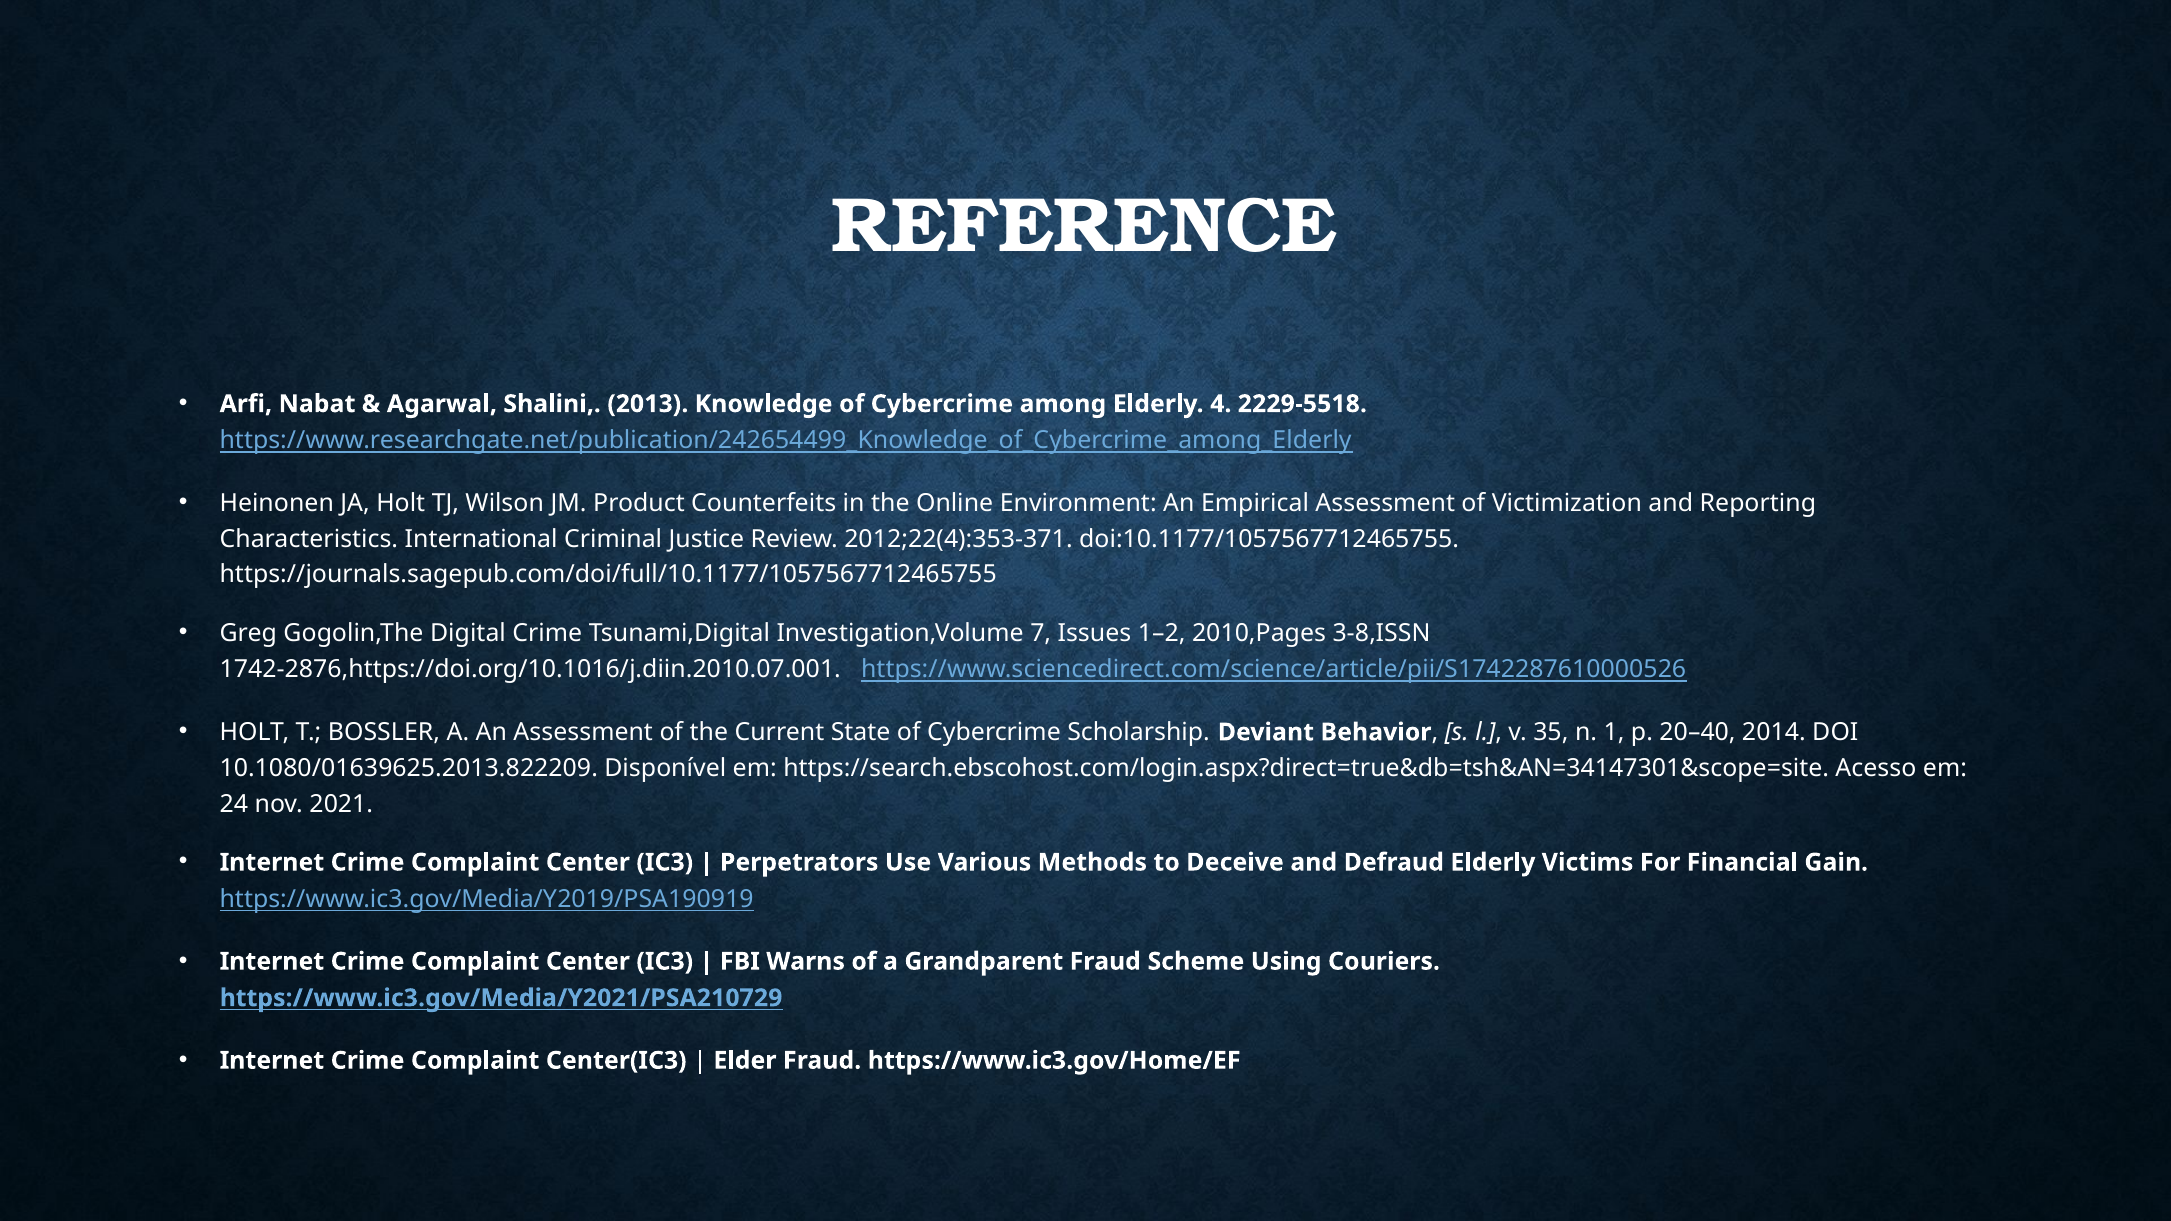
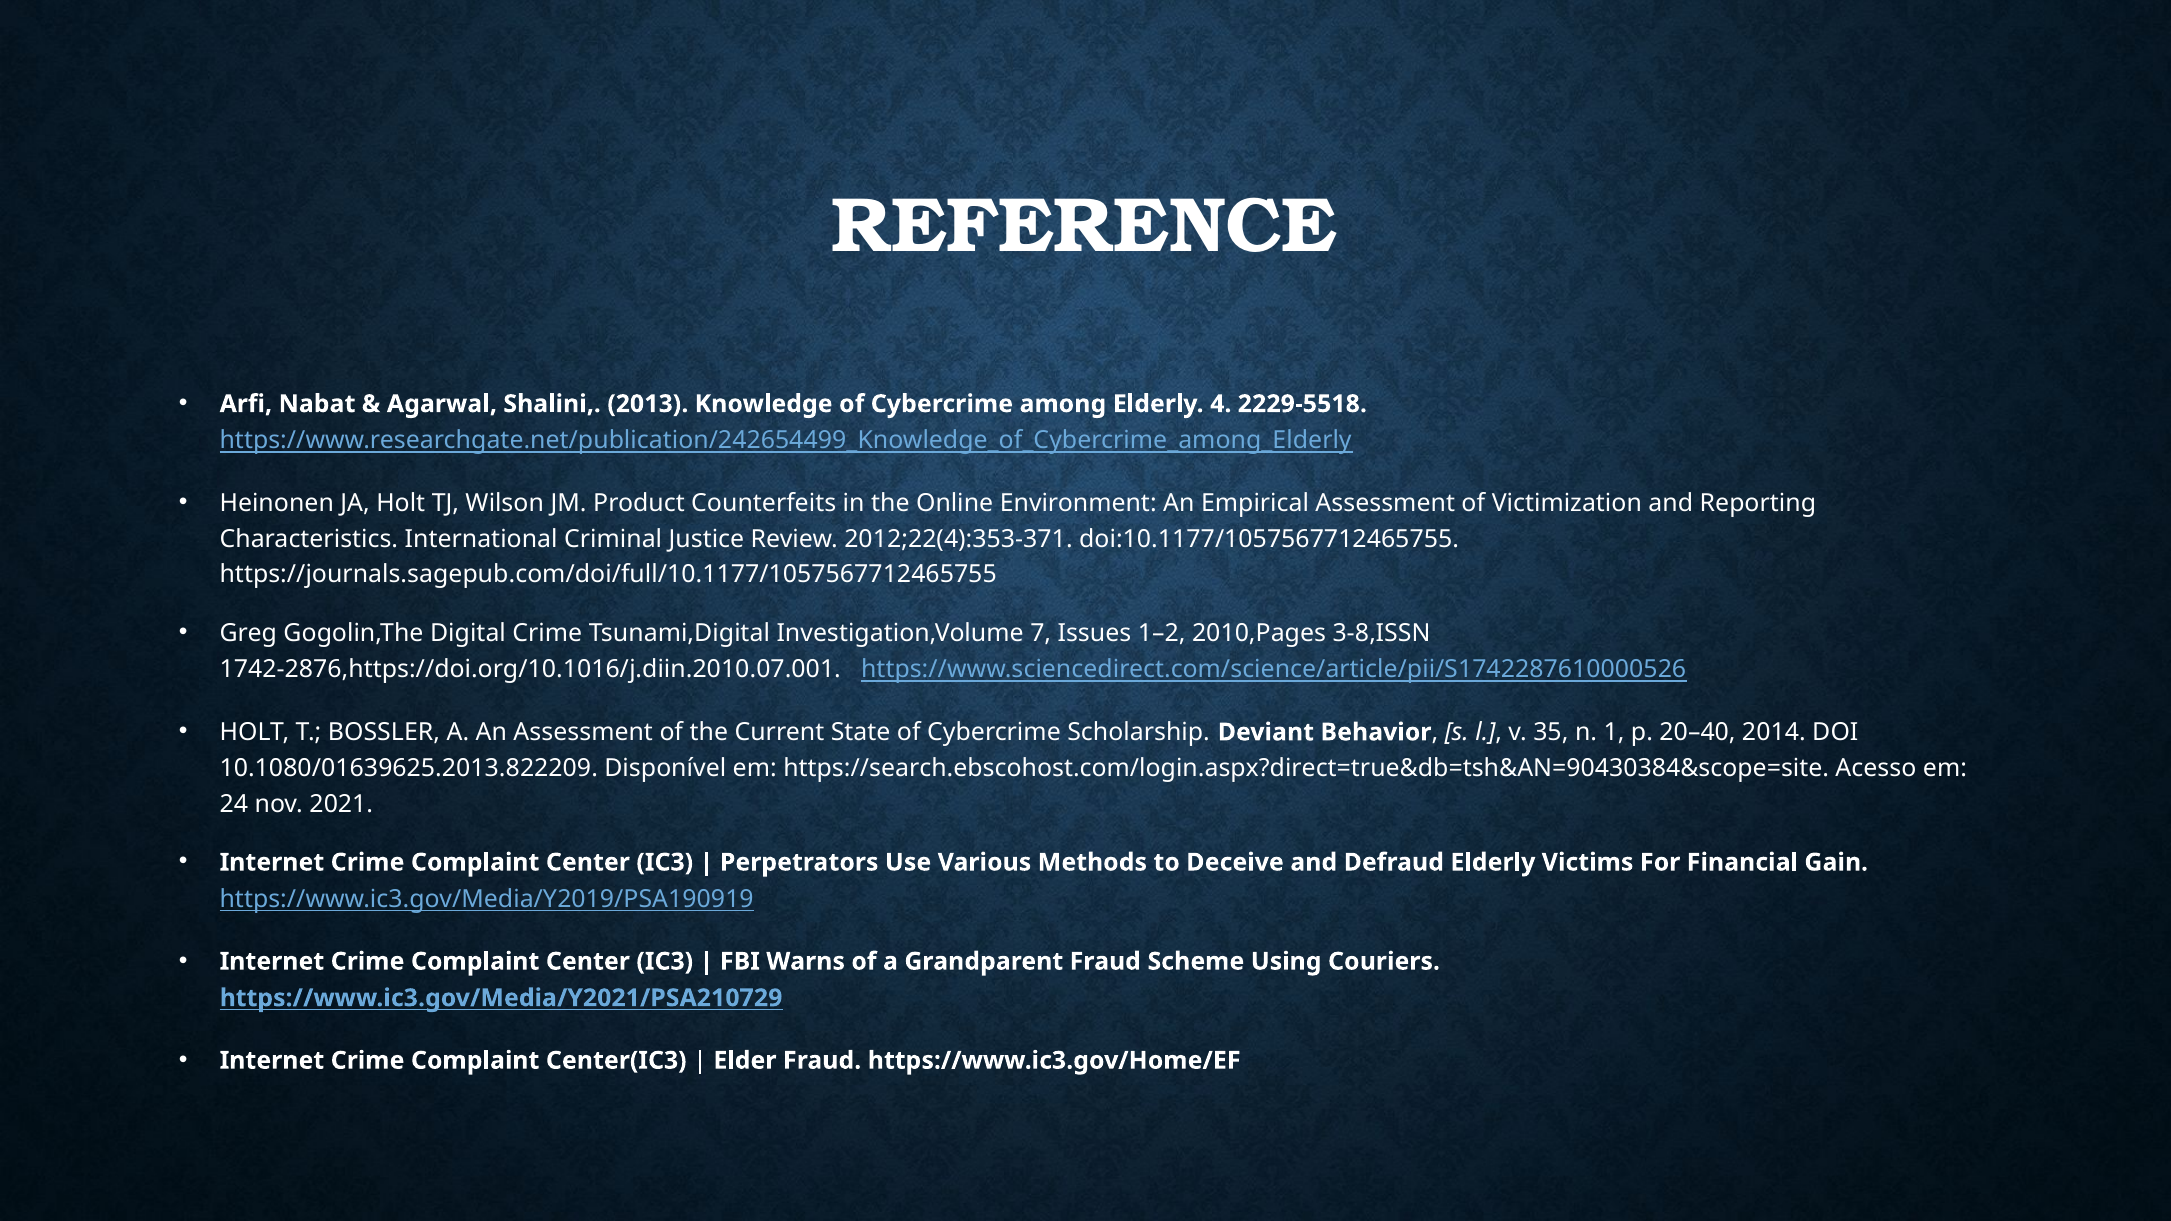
https://search.ebscohost.com/login.aspx?direct=true&db=tsh&AN=34147301&scope=site: https://search.ebscohost.com/login.aspx?direct=true&db=tsh&AN=34147301&scope=site -> https://search.ebscohost.com/login.aspx?direct=true&db=tsh&AN=90430384&scope=site (1306, 768)
